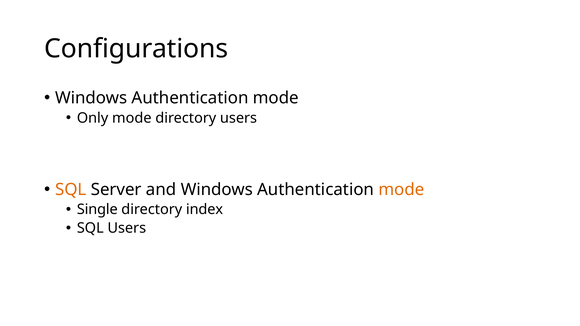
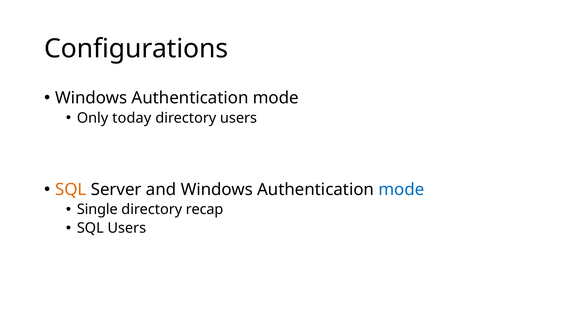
Only mode: mode -> today (132, 118)
mode colour: orange -> blue (401, 190)
index: index -> recap (205, 210)
